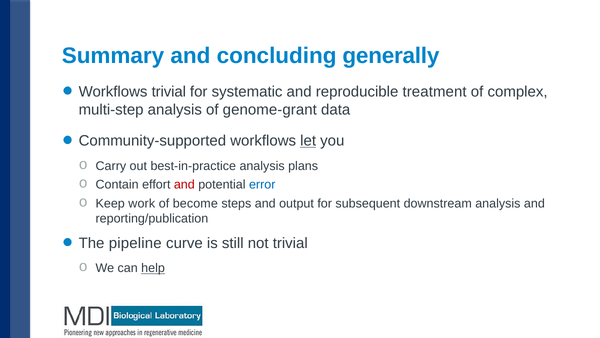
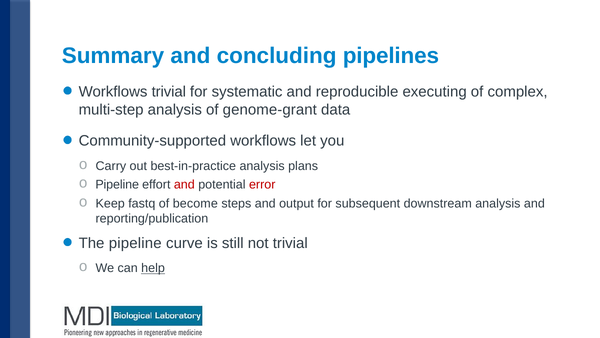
generally: generally -> pipelines (391, 56)
treatment: treatment -> executing (435, 91)
let underline: present -> none (308, 141)
Contain: Contain -> Pipeline (117, 184)
error colour: blue -> red (262, 184)
work: work -> fastq (142, 203)
